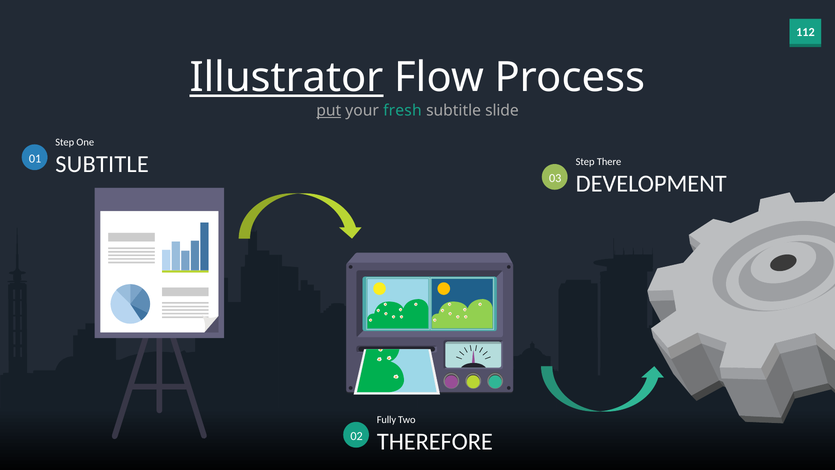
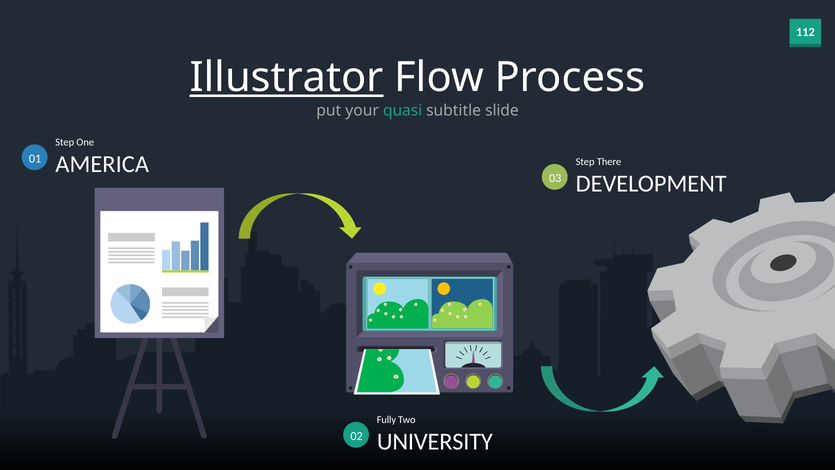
put underline: present -> none (329, 111)
fresh: fresh -> quasi (403, 111)
SUBTITLE: SUBTITLE -> AMERICA (102, 164)
THEREFORE: THEREFORE -> UNIVERSITY (435, 441)
